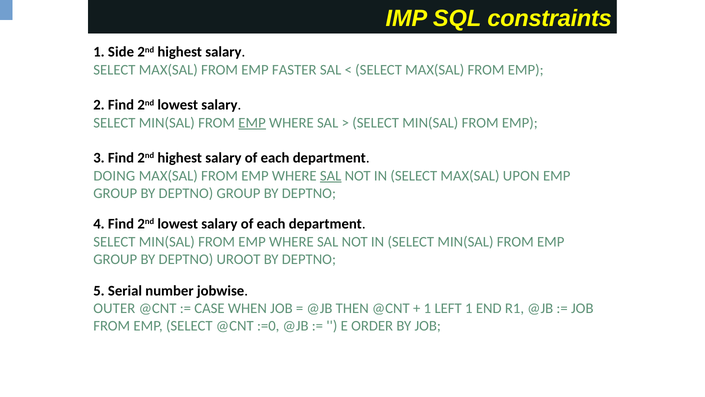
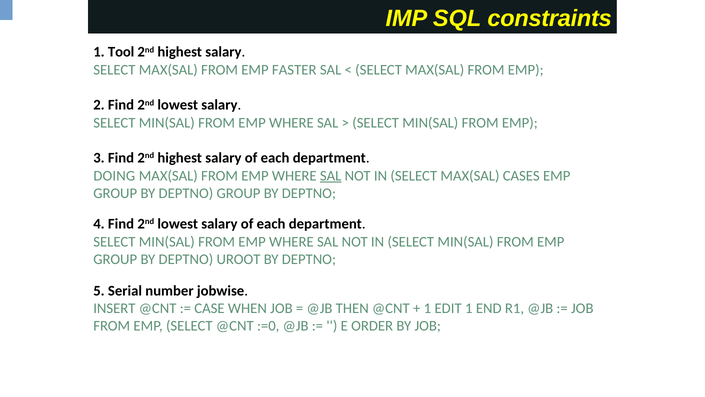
Side: Side -> Tool (121, 52)
EMP underline: present -> none (252, 123)
UPON: UPON -> CASES (521, 175)
OUTER: OUTER -> INSERT (114, 308)
LEFT: LEFT -> EDIT (448, 308)
